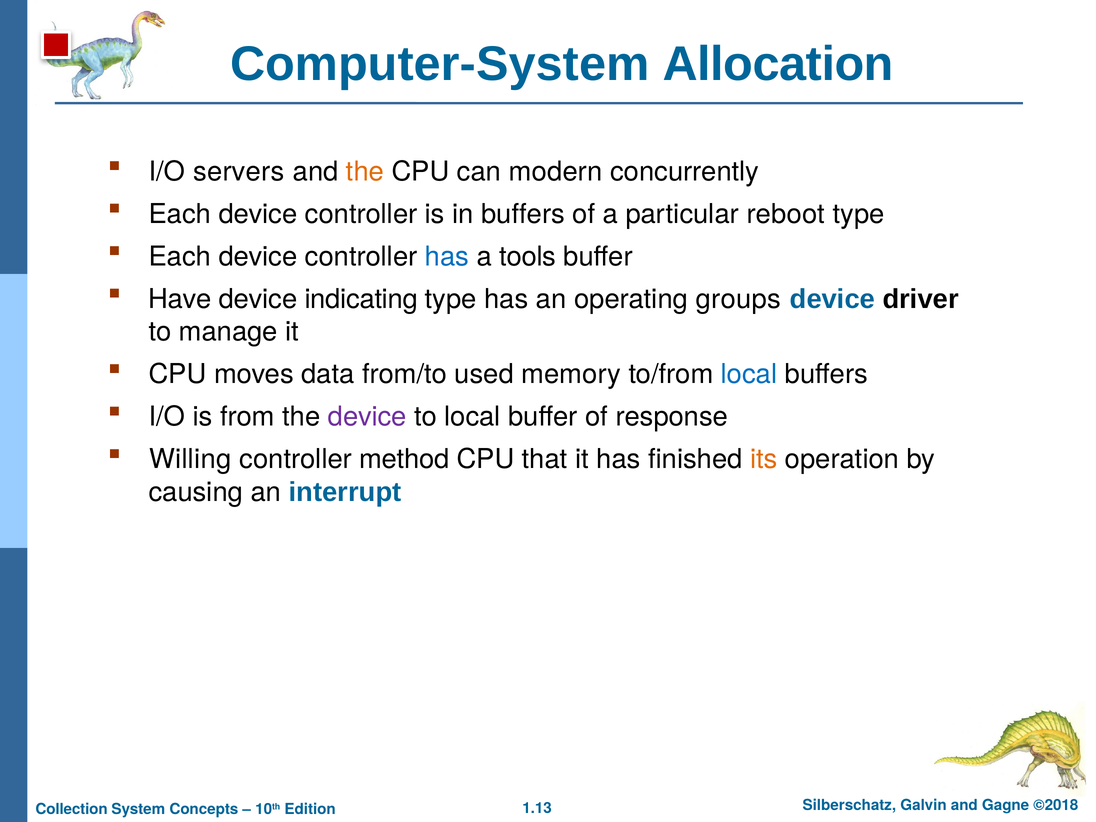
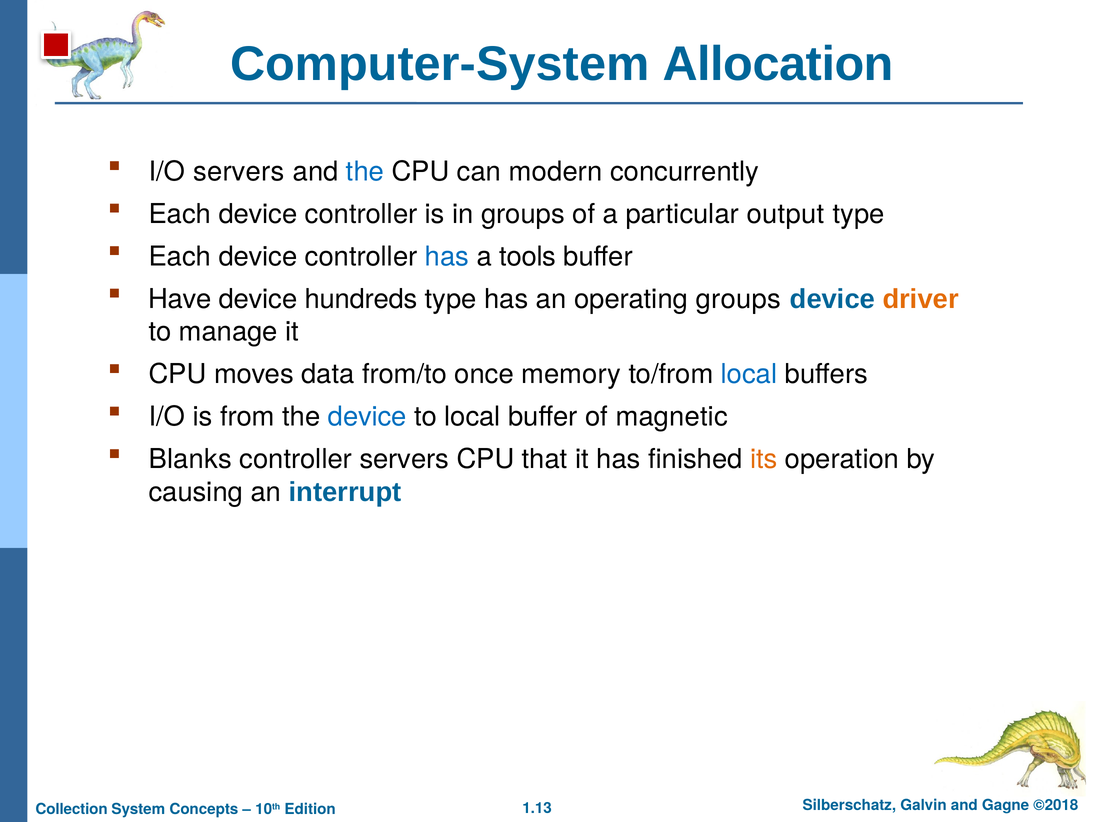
the colour: orange -> blue (365, 172)
in buffers: buffers -> groups (523, 214)
reboot: reboot -> output (786, 214)
indicating: indicating -> hundreds (361, 299)
driver colour: black -> orange (921, 299)
used: used -> once (484, 374)
device colour: purple -> blue (367, 417)
response: response -> magnetic (672, 417)
Willing: Willing -> Blanks (190, 459)
controller method: method -> servers (404, 459)
